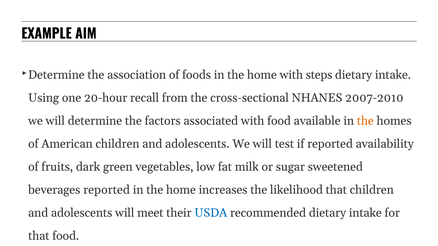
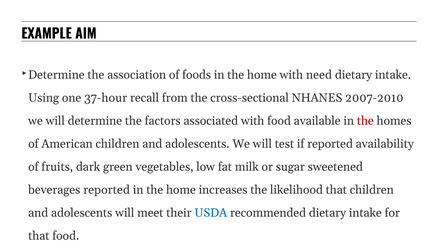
steps: steps -> need (319, 75)
20-hour: 20-hour -> 37-hour (106, 98)
the colour: orange -> red (365, 121)
